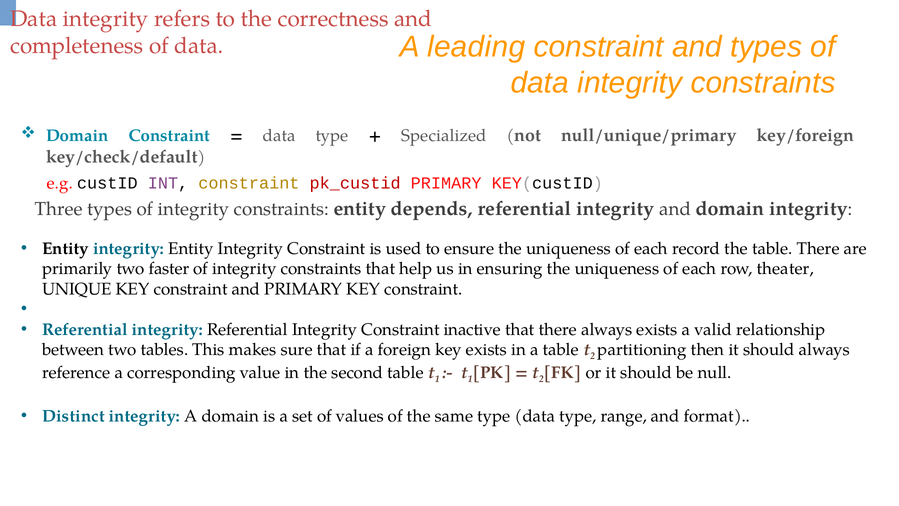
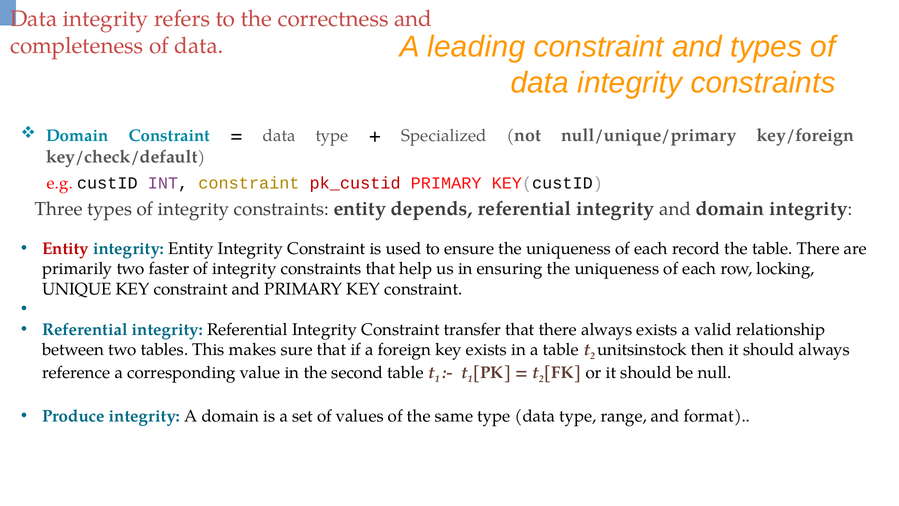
Entity colour: black -> red (65, 248)
theater: theater -> locking (785, 269)
inactive: inactive -> transfer (472, 329)
partitioning: partitioning -> unitsinstock (642, 349)
Distinct: Distinct -> Produce (73, 416)
